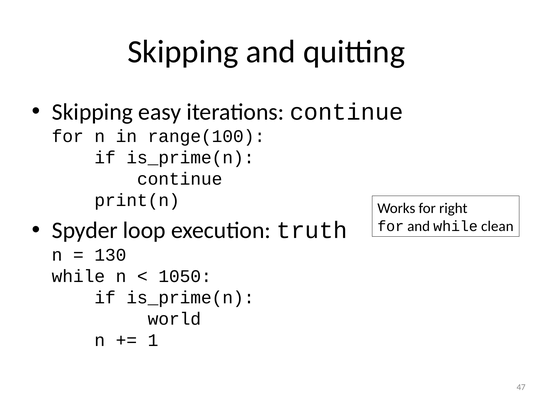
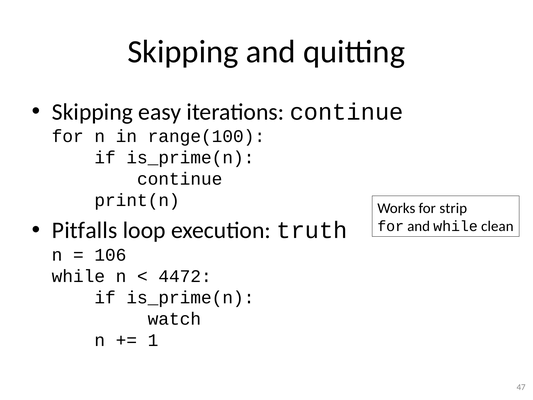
right: right -> strip (453, 208)
Spyder: Spyder -> Pitfalls (85, 230)
130: 130 -> 106 (111, 255)
1050: 1050 -> 4472 (185, 276)
world: world -> watch (175, 319)
